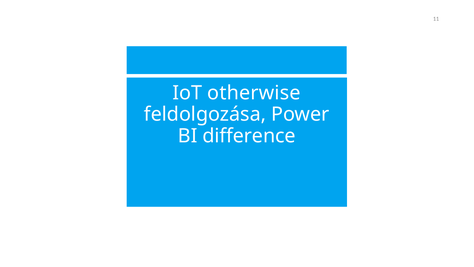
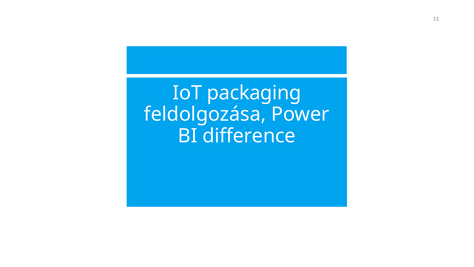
otherwise: otherwise -> packaging (254, 93)
